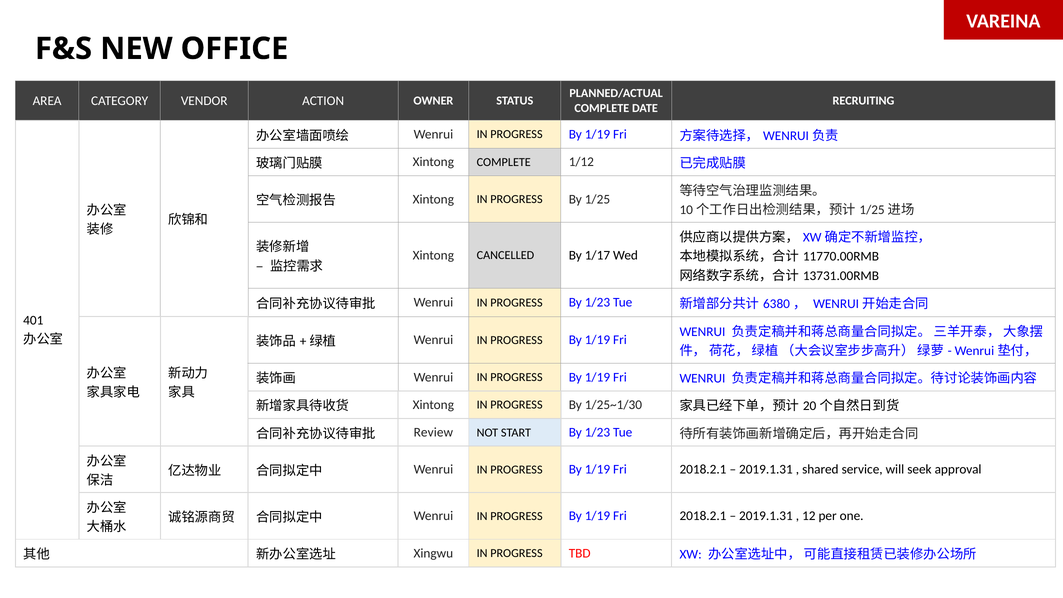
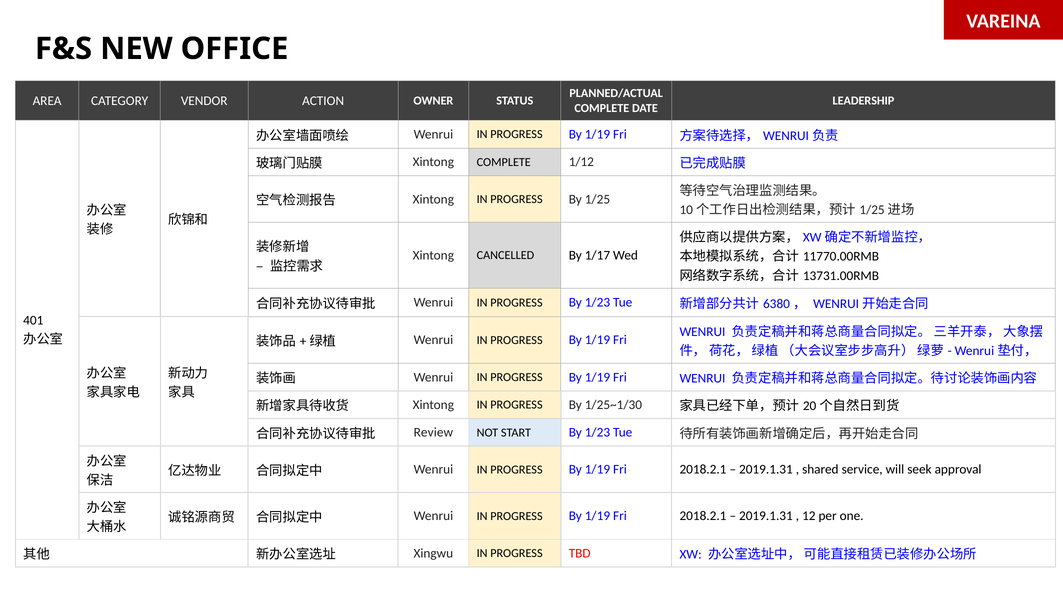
RECRUITING: RECRUITING -> LEADERSHIP (863, 101)
